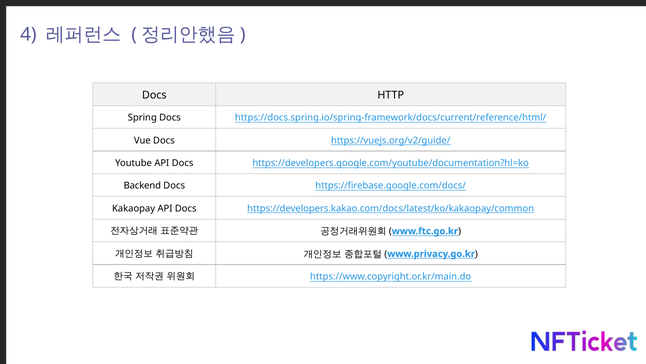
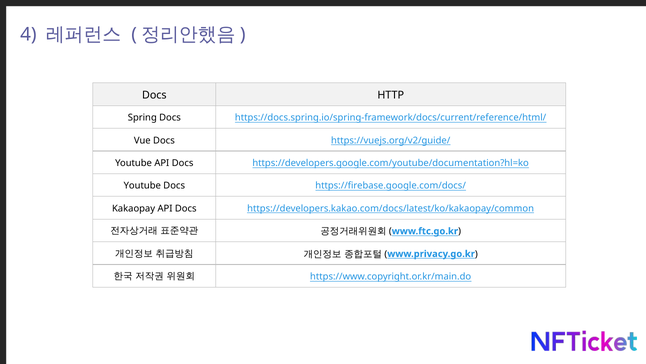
Backend: Backend -> Youtube (142, 186)
